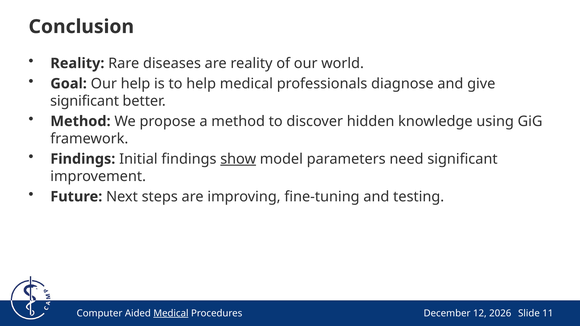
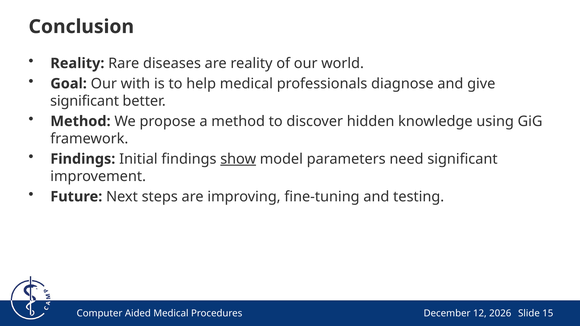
Our help: help -> with (135, 84)
Medical underline: present -> none (171, 313)
11: 11 -> 15 (548, 313)
